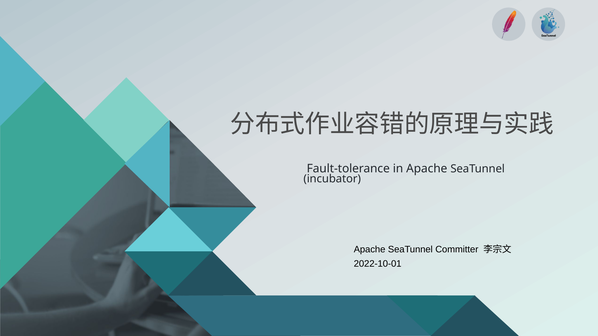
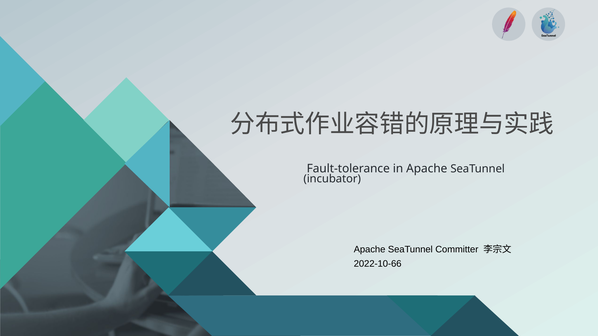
2022-10-01: 2022-10-01 -> 2022-10-66 (378, 264)
